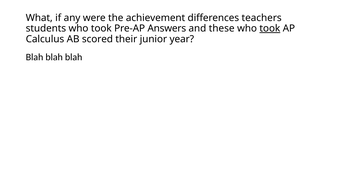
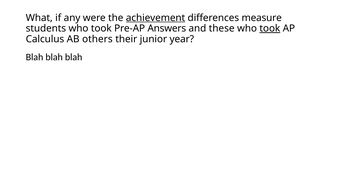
achievement underline: none -> present (156, 18)
teachers: teachers -> measure (262, 18)
scored: scored -> others (97, 39)
